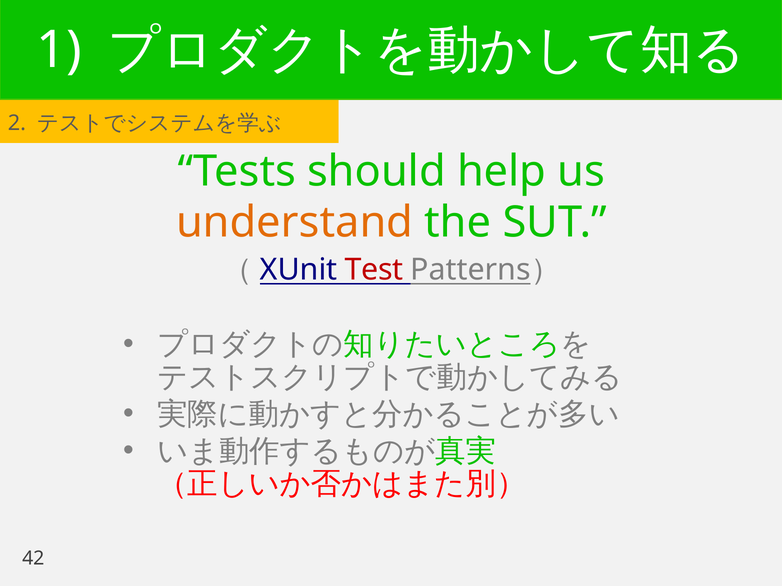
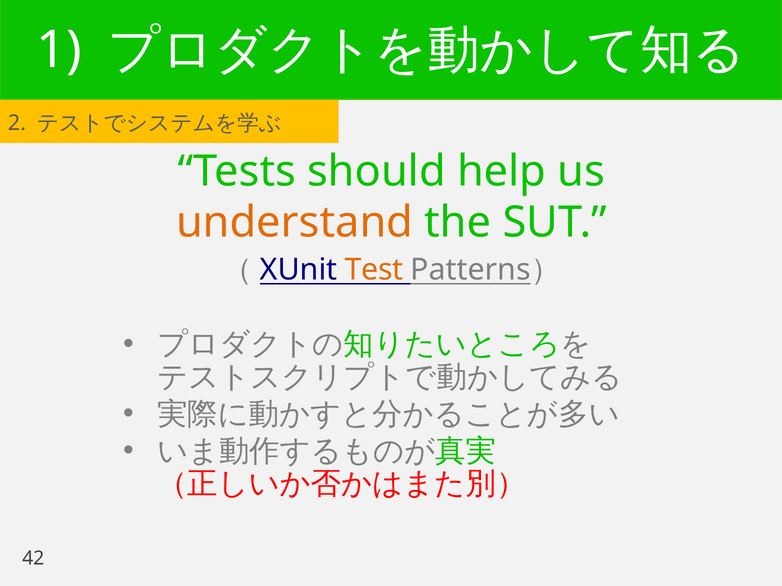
Test colour: red -> orange (374, 270)
